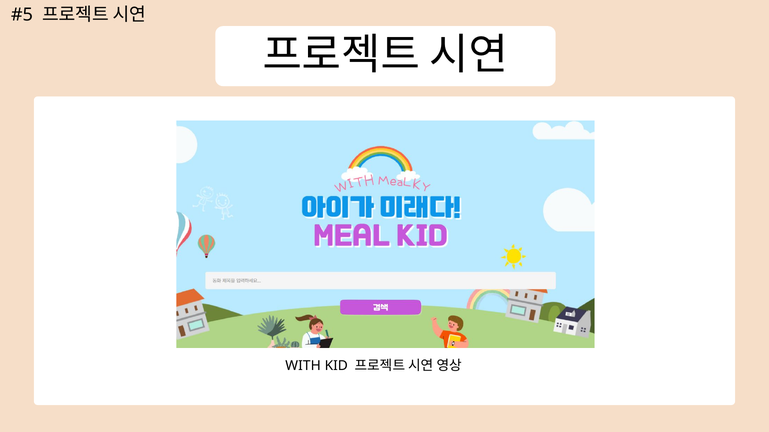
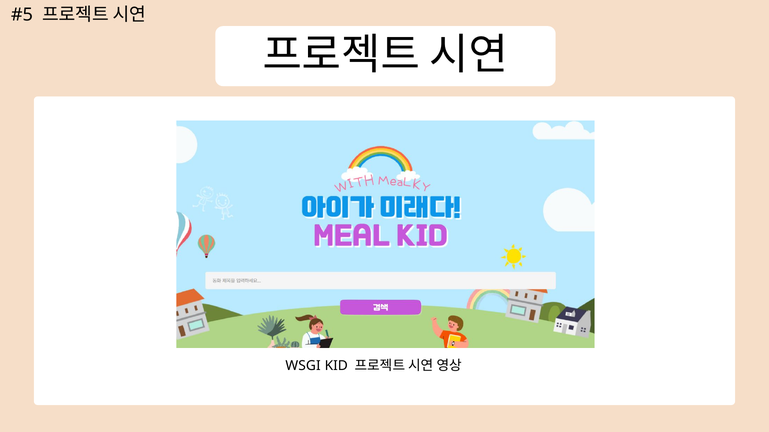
WITH: WITH -> WSGI (303, 366)
